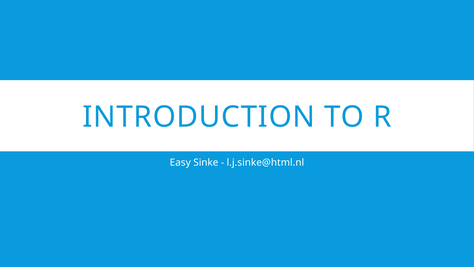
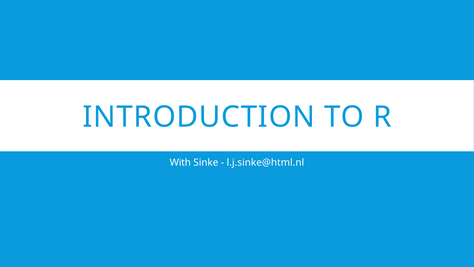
Easy: Easy -> With (180, 162)
